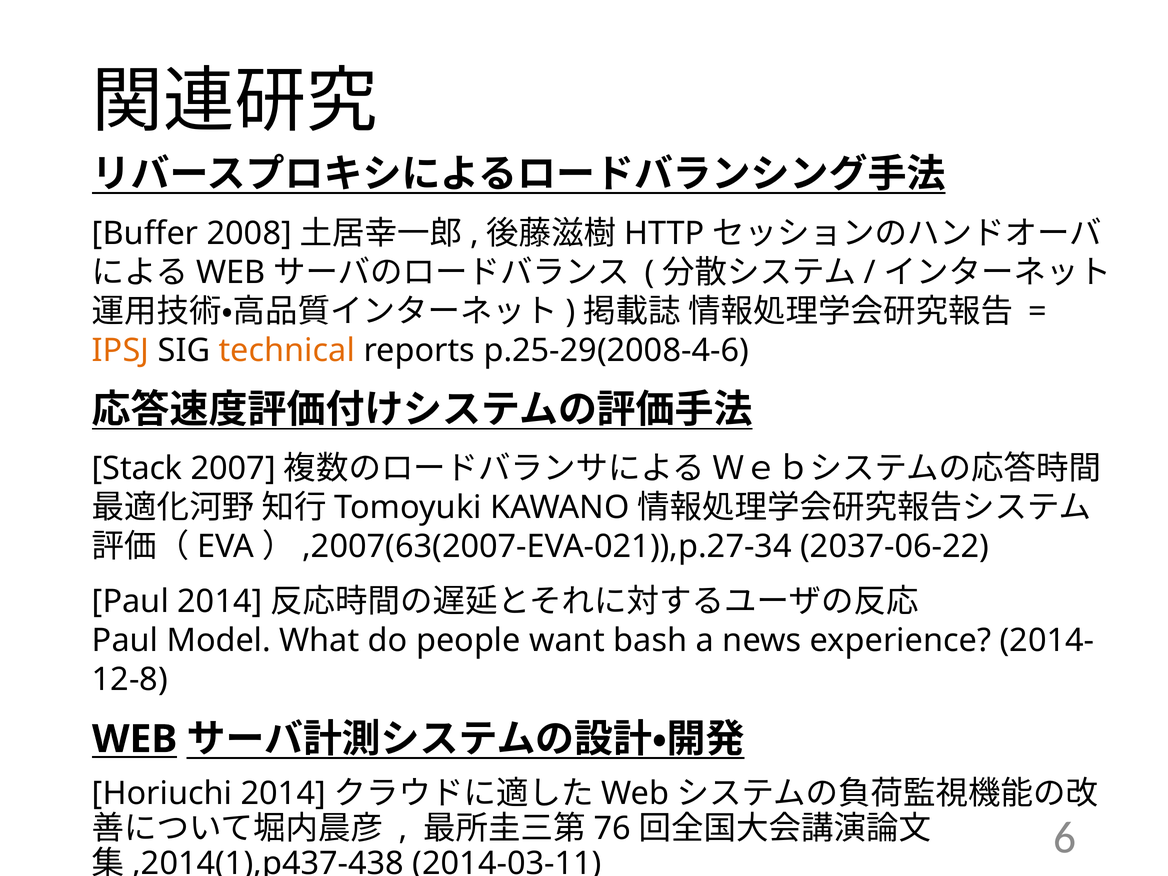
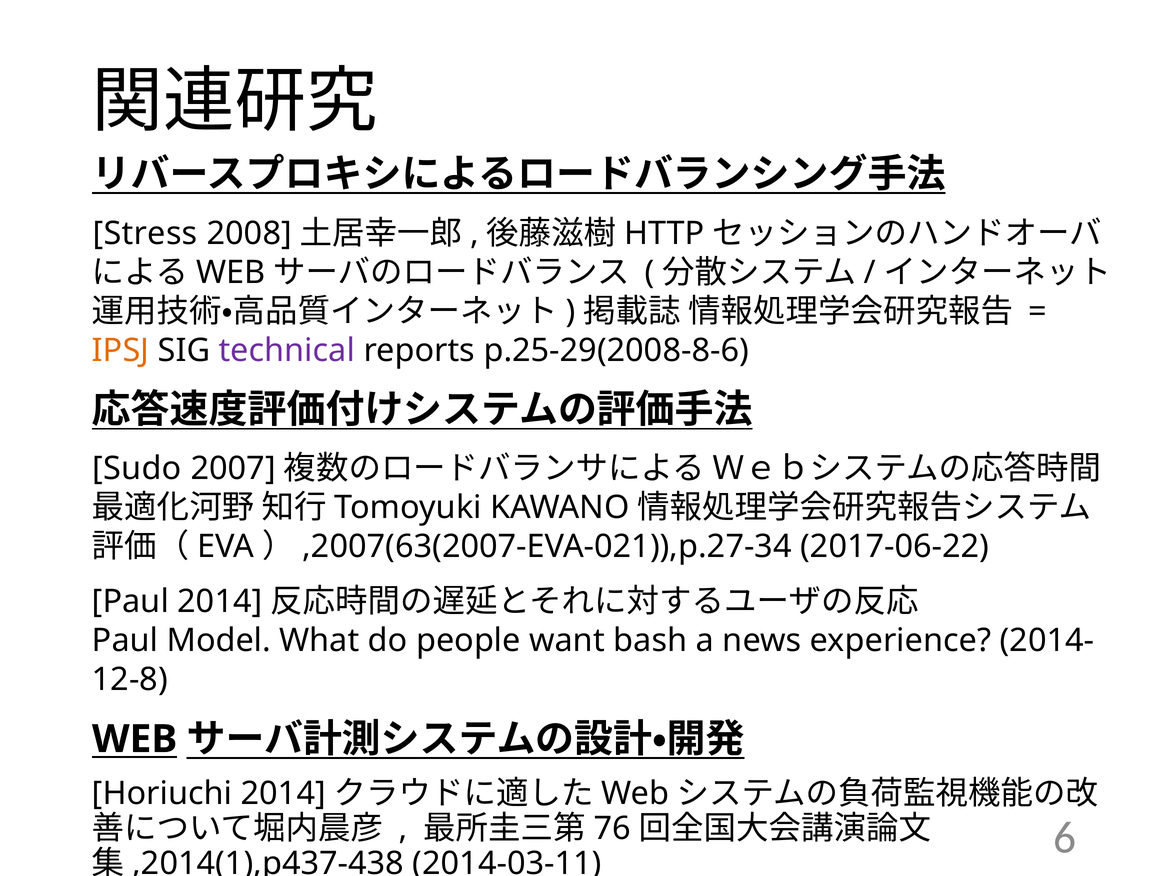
Buffer: Buffer -> Stress (145, 234)
technical colour: orange -> purple (287, 351)
p.25-29(2008-4-6: p.25-29(2008-4-6 -> p.25-29(2008-8-6 (616, 351)
Stack: Stack -> Sudo (137, 469)
2037-06-22: 2037-06-22 -> 2017-06-22 (895, 547)
